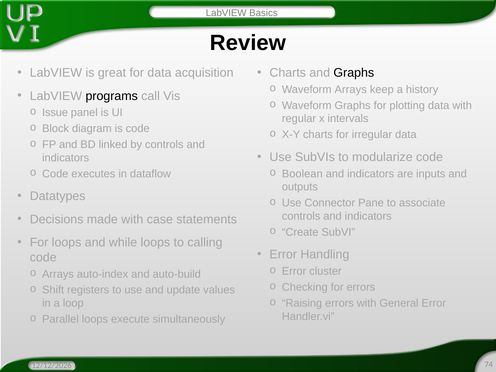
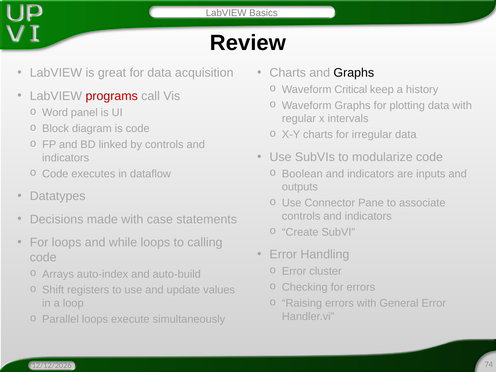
Waveform Arrays: Arrays -> Critical (351, 89)
programs colour: black -> red (112, 96)
Issue: Issue -> Word (55, 113)
